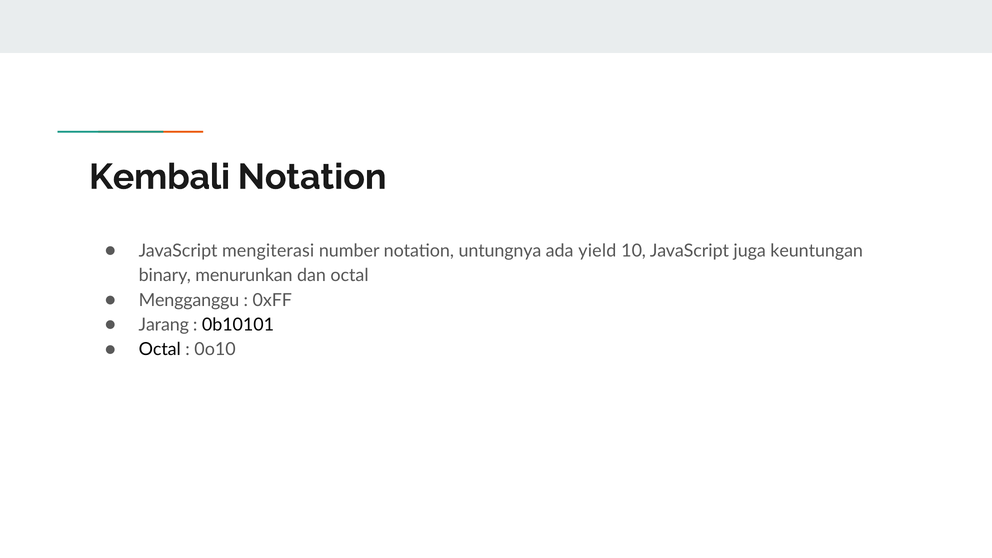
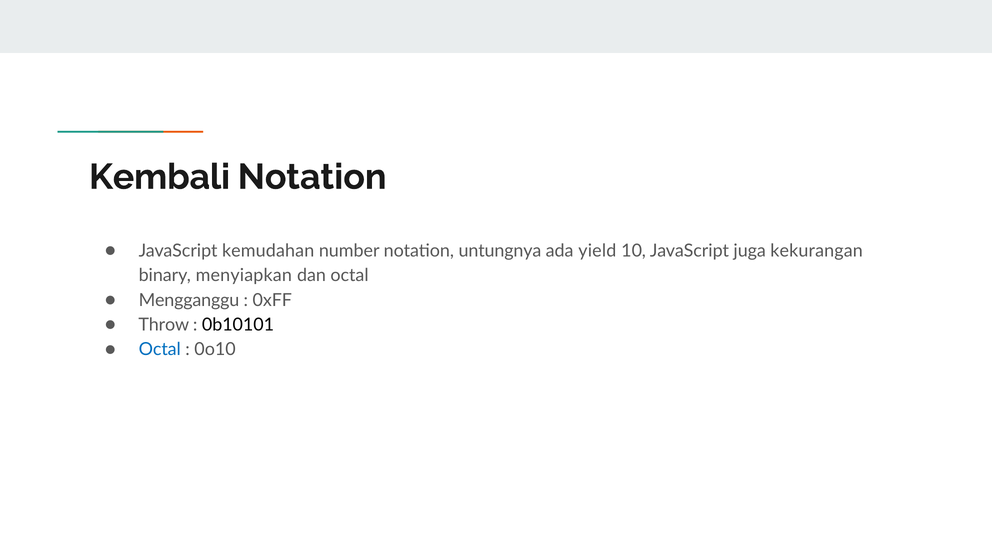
mengiterasi: mengiterasi -> kemudahan (268, 251)
keuntungan: keuntungan -> kekurangan (817, 251)
menurunkan: menurunkan -> menyiapkan (244, 275)
Jarang: Jarang -> Throw (164, 325)
Octal colour: black -> blue (160, 350)
